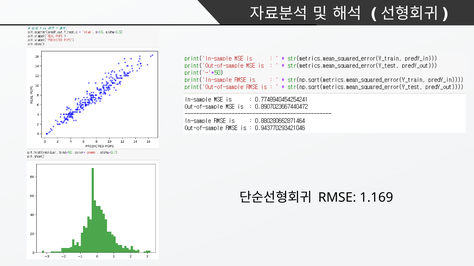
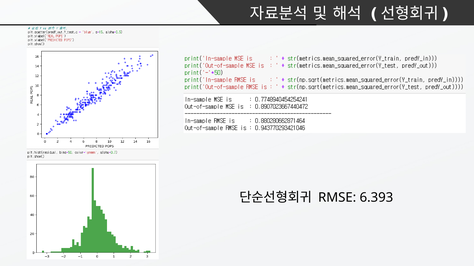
1.169: 1.169 -> 6.393 (376, 198)
